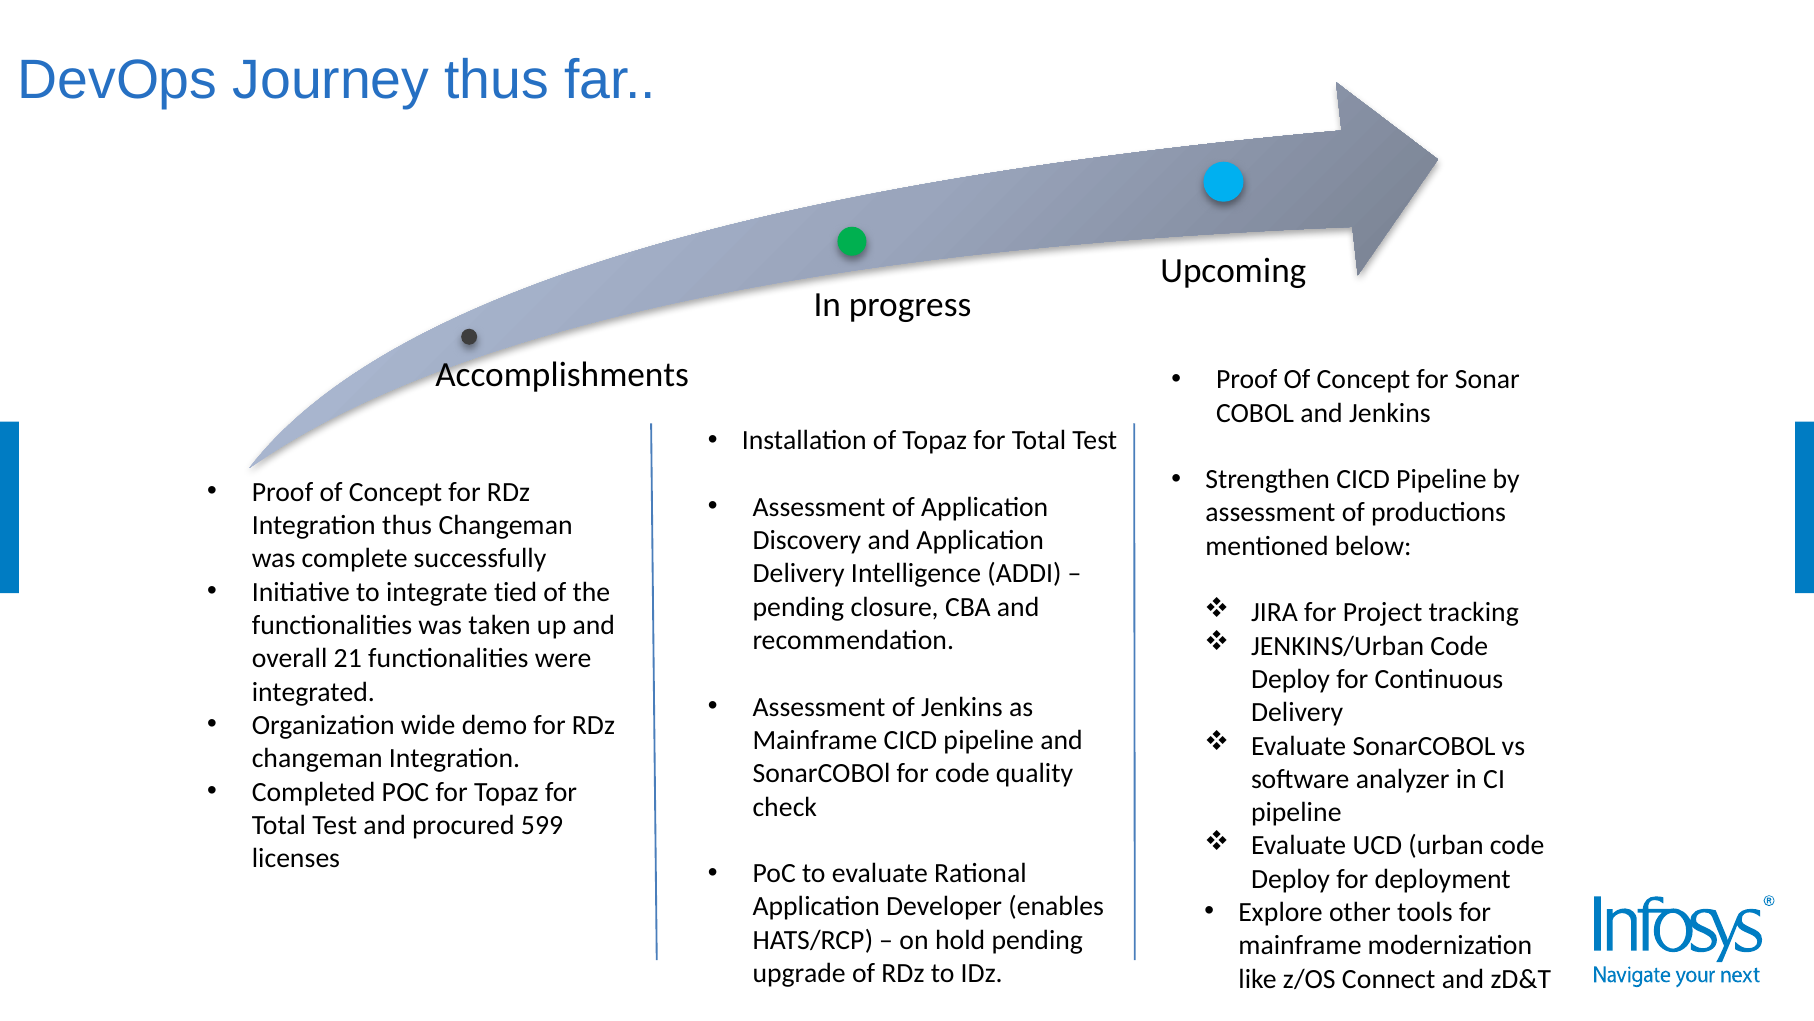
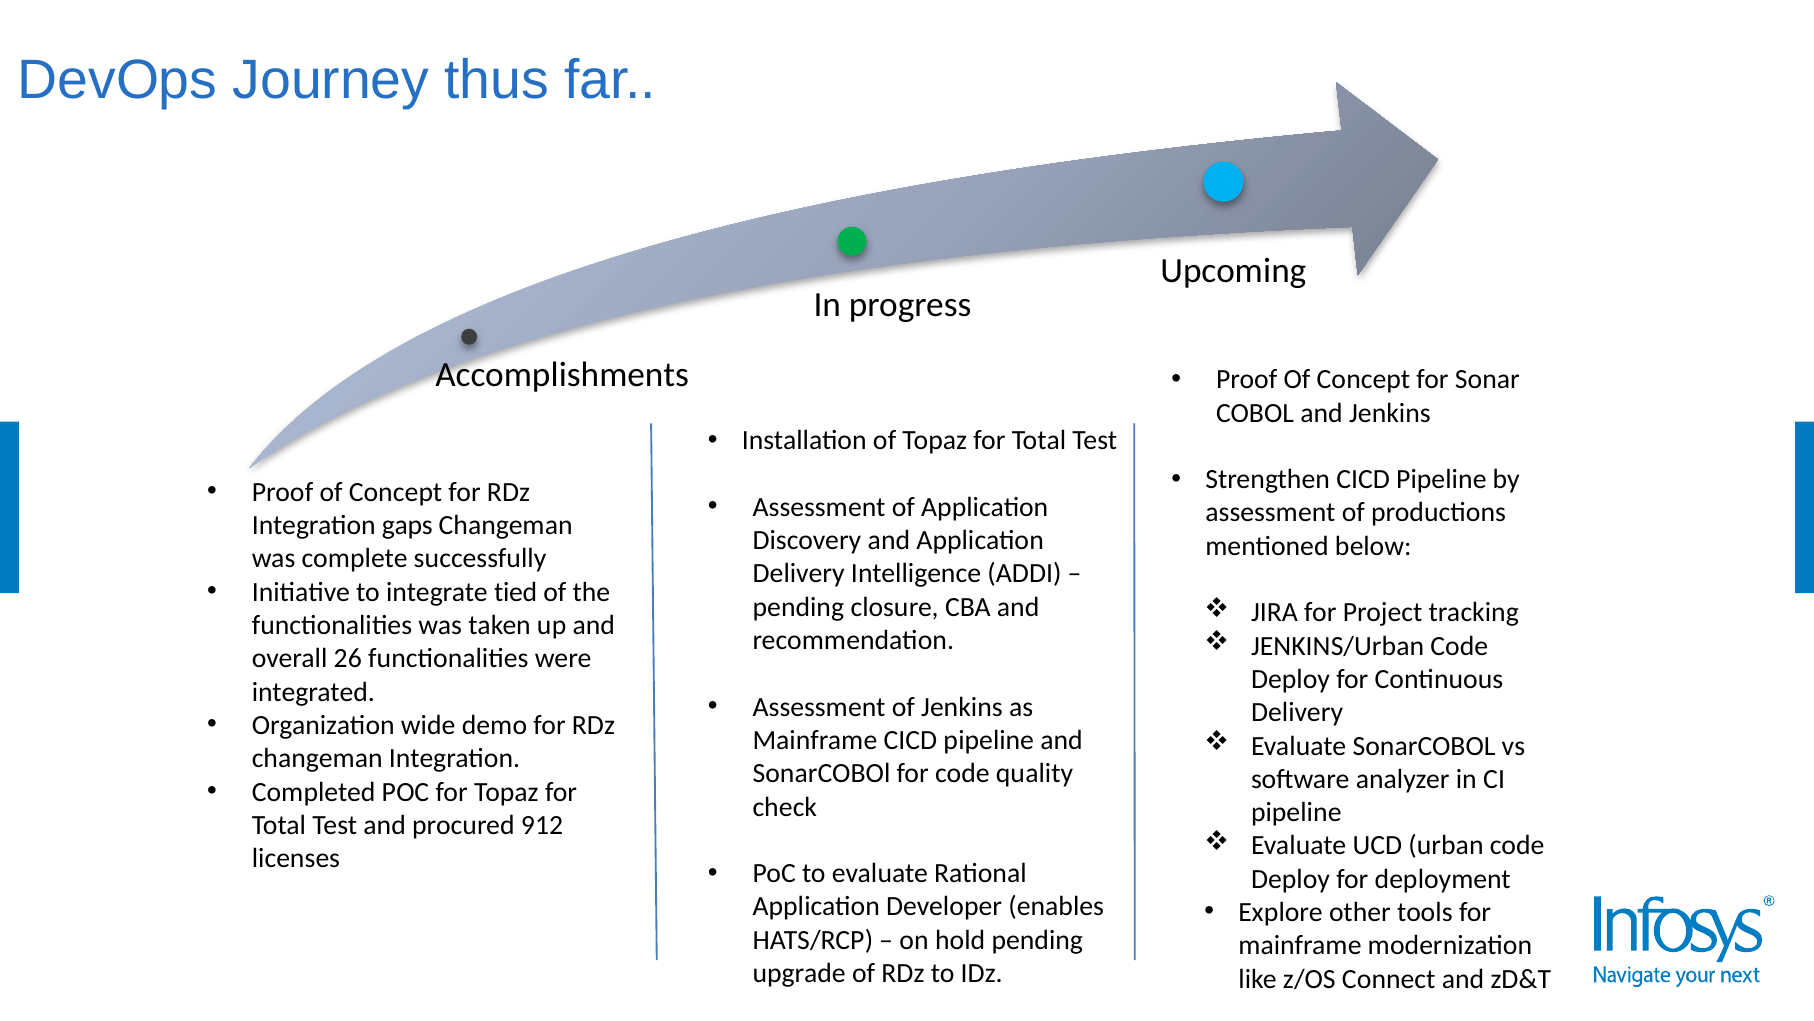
Integration thus: thus -> gaps (407, 525)
21: 21 -> 26 (348, 658)
599: 599 -> 912 (542, 825)
